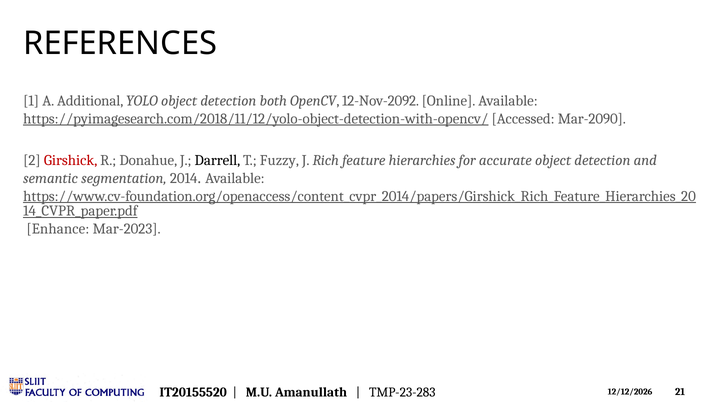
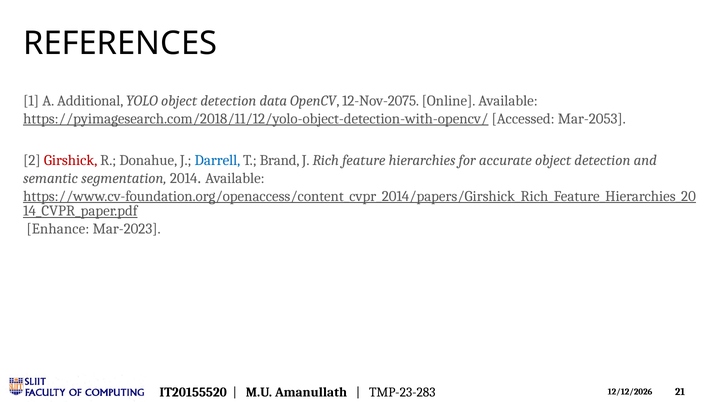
both: both -> data (273, 101)
12-Nov-2092: 12-Nov-2092 -> 12-Nov-2075 (381, 101)
Mar-2090: Mar-2090 -> Mar-2053 (592, 119)
Darrell colour: black -> blue (217, 160)
Fuzzy: Fuzzy -> Brand (280, 160)
